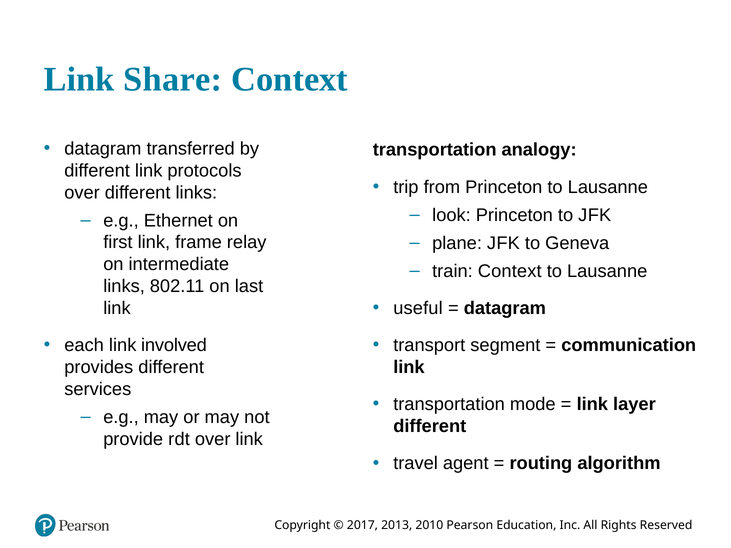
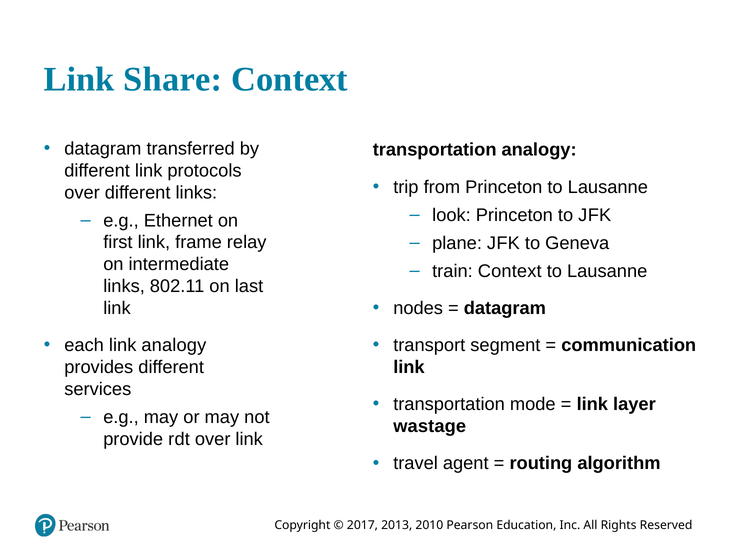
useful: useful -> nodes (418, 308)
link involved: involved -> analogy (174, 345)
different: different -> wastage (430, 427)
